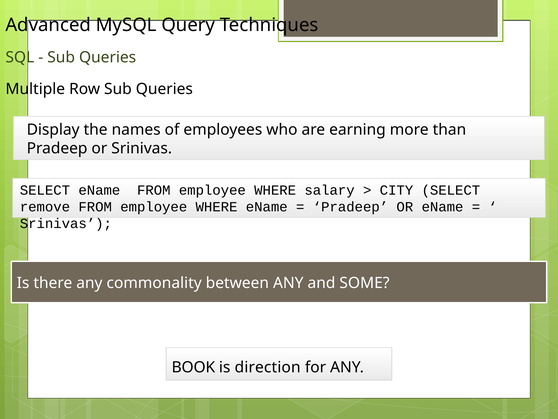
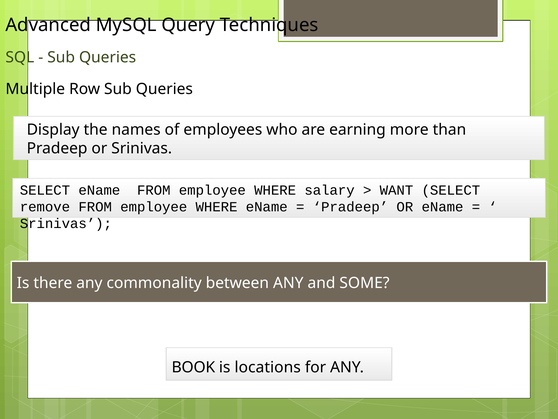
CITY: CITY -> WANT (396, 190)
direction: direction -> locations (268, 367)
